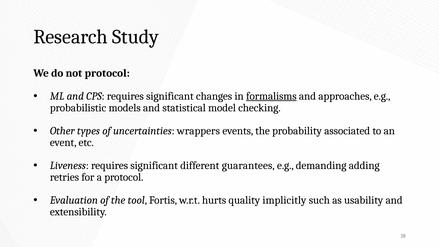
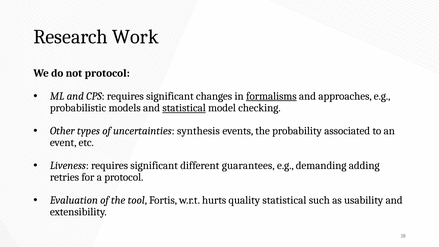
Study: Study -> Work (135, 37)
statistical underline: none -> present (184, 108)
wrappers: wrappers -> synthesis (198, 131)
quality implicitly: implicitly -> statistical (284, 200)
